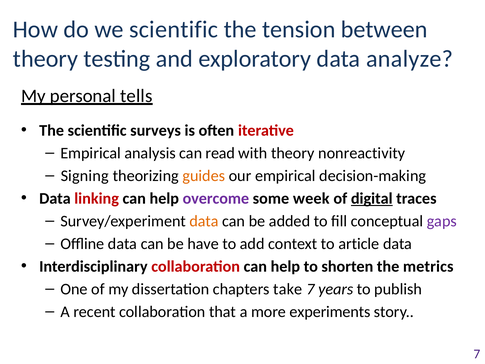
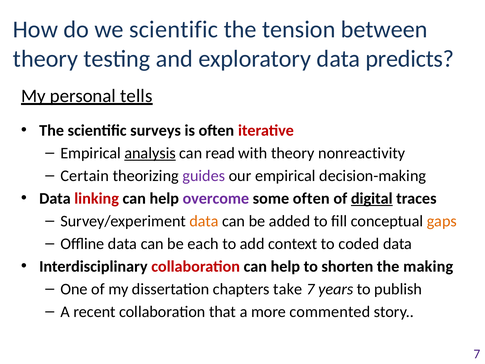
analyze: analyze -> predicts (410, 59)
analysis underline: none -> present (150, 153)
Signing: Signing -> Certain (85, 176)
guides colour: orange -> purple (204, 176)
some week: week -> often (311, 198)
gaps colour: purple -> orange (442, 221)
have: have -> each (203, 244)
article: article -> coded (359, 244)
metrics: metrics -> making (428, 266)
experiments: experiments -> commented (330, 311)
